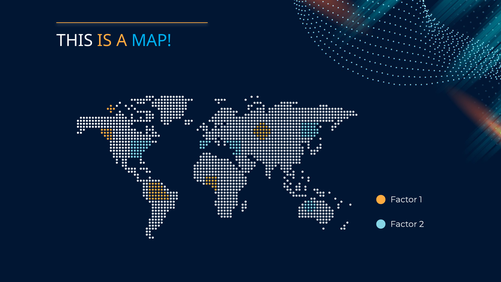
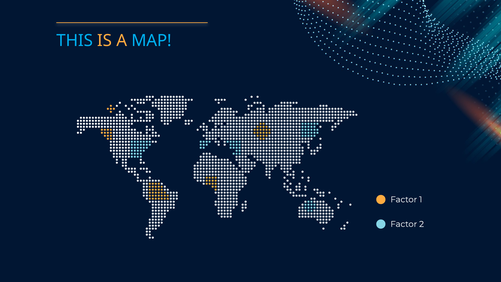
THIS colour: white -> light blue (75, 41)
